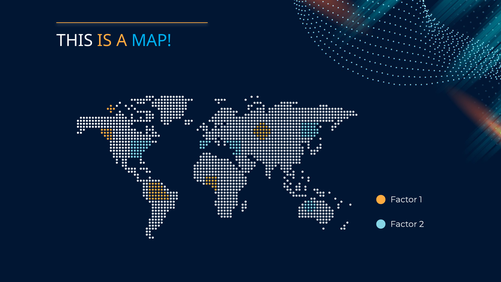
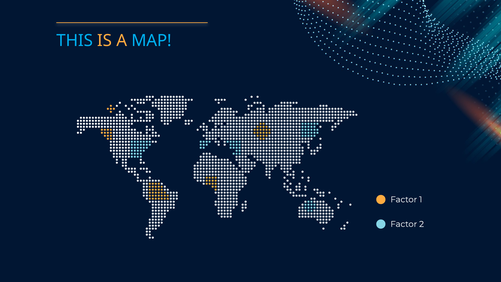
THIS colour: white -> light blue (75, 41)
